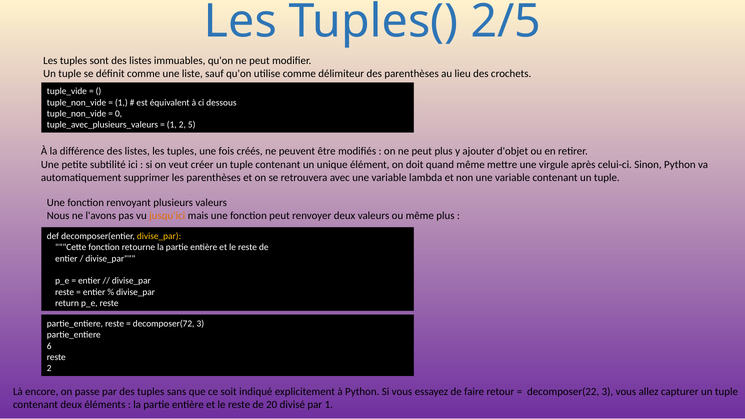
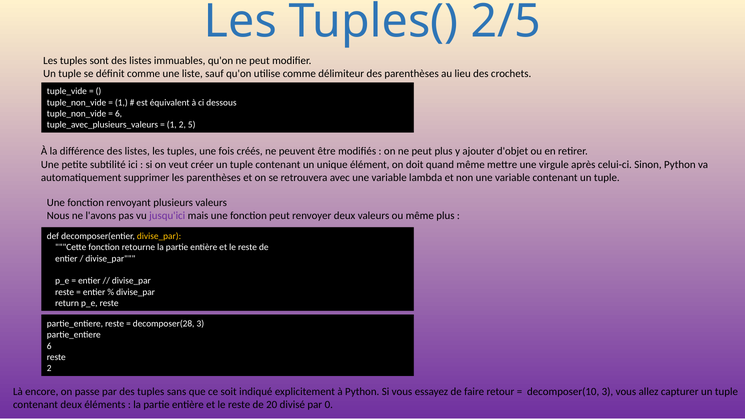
0: 0 -> 6 (119, 114)
jusqu'ici colour: orange -> purple (167, 216)
decomposer(72: decomposer(72 -> decomposer(28 (164, 324)
decomposer(22: decomposer(22 -> decomposer(10 (563, 391)
par 1: 1 -> 0 (329, 405)
